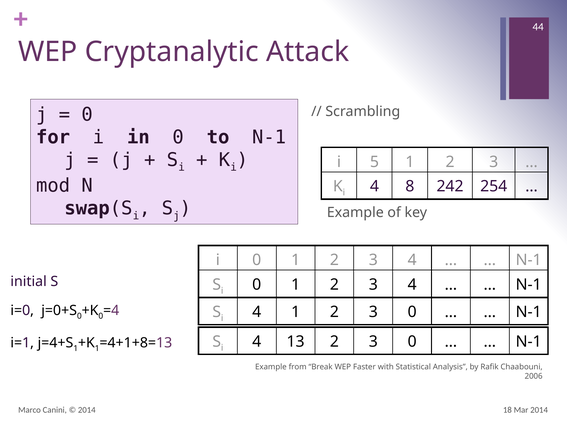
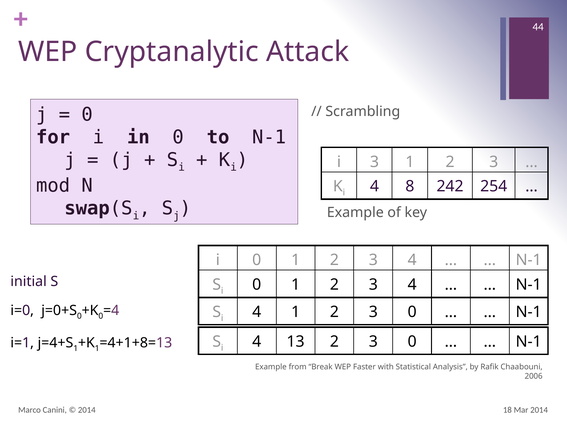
i 5: 5 -> 3 (374, 162)
